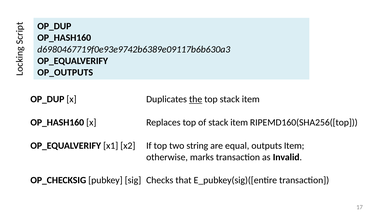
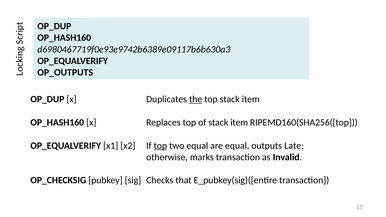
top underline: none -> present (160, 146)
two string: string -> equal (197, 146)
outputs Item: Item -> Late (294, 146)
